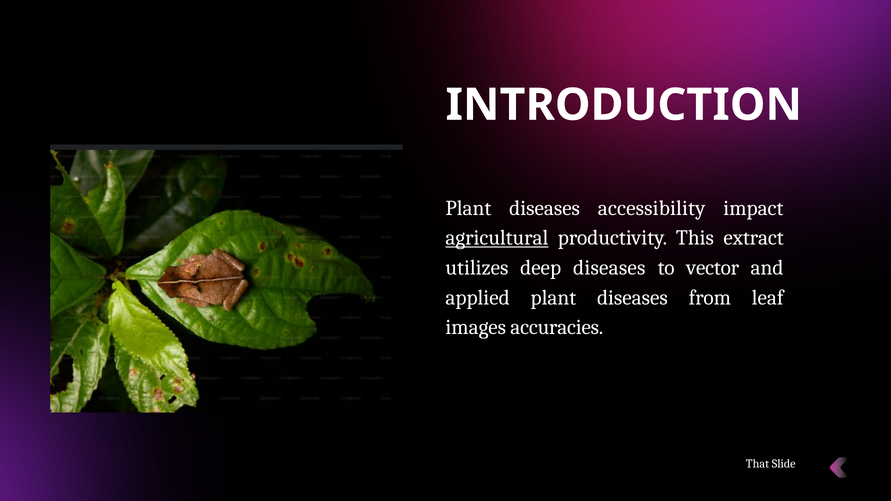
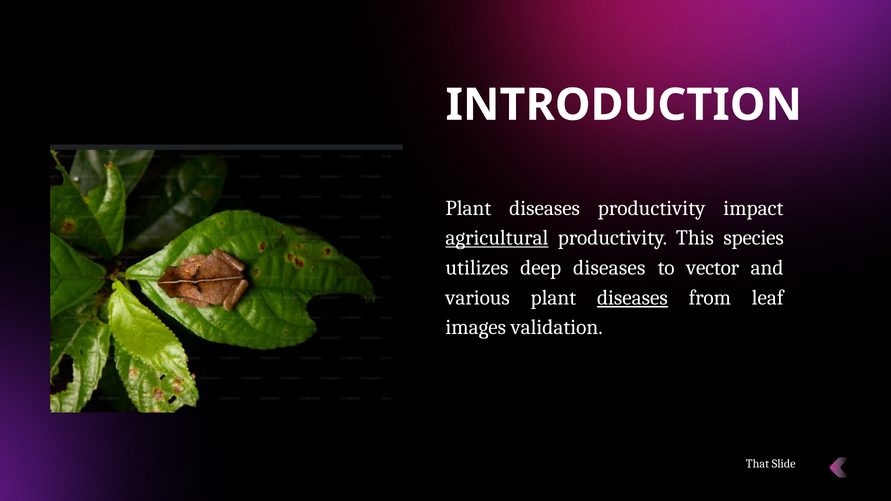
diseases accessibility: accessibility -> productivity (652, 208)
extract: extract -> species (754, 238)
applied: applied -> various (478, 298)
diseases underline: none -> present (632, 298)
accuracies: accuracies -> validation (557, 328)
